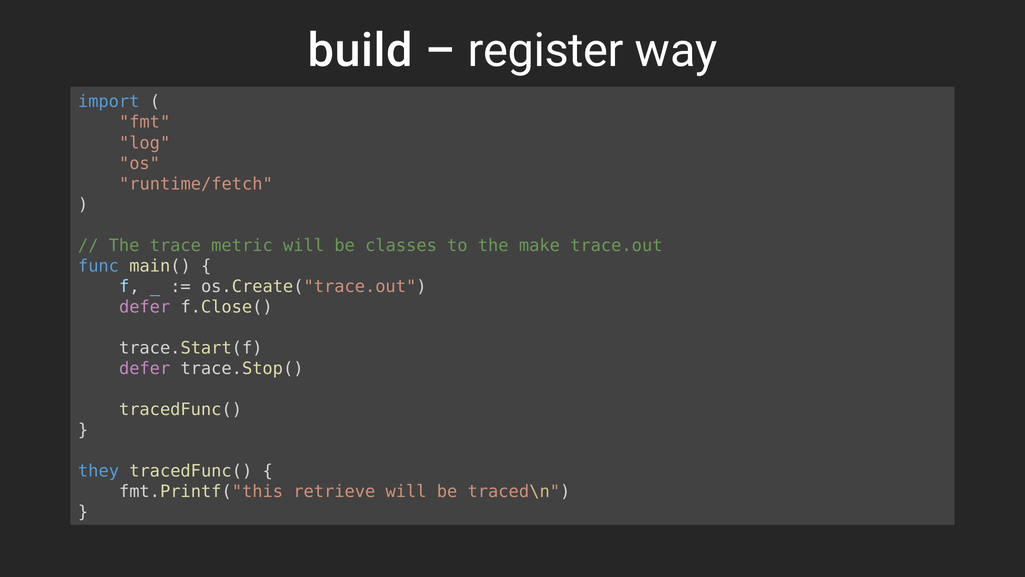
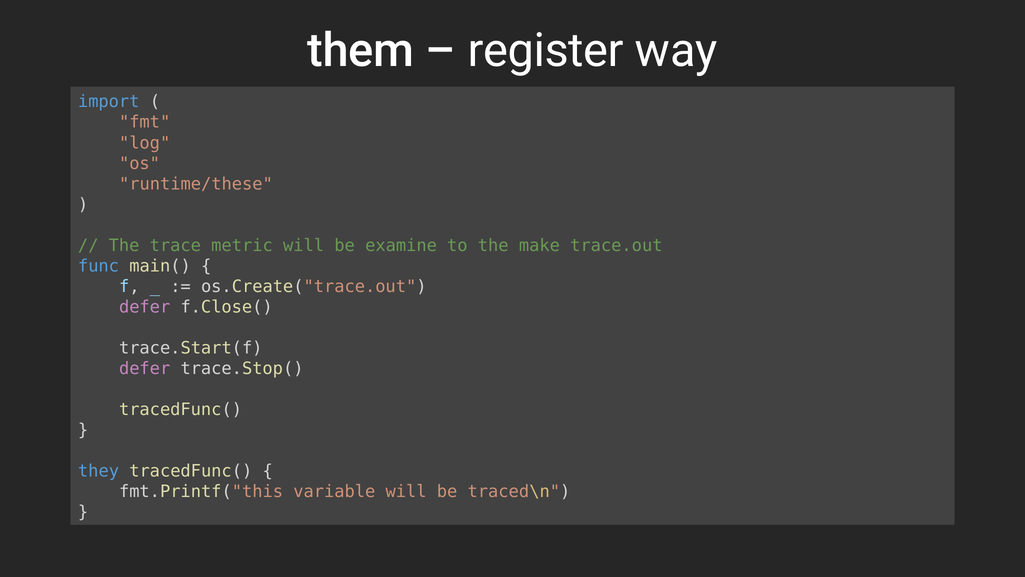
build: build -> them (361, 51)
runtime/fetch: runtime/fetch -> runtime/these (196, 184)
classes: classes -> examine (401, 245)
retrieve: retrieve -> variable (334, 491)
